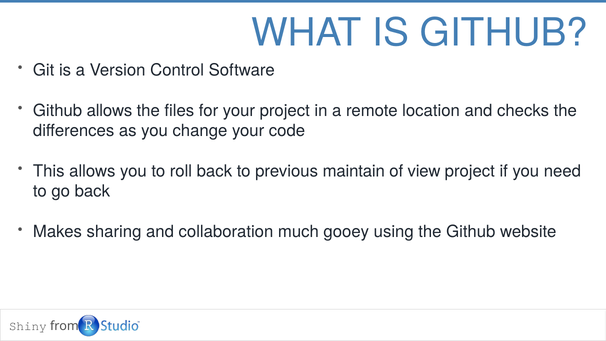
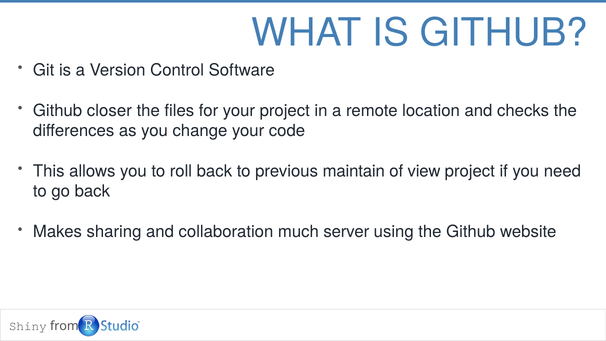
Github allows: allows -> closer (109, 111)
gooey: gooey -> server (346, 232)
